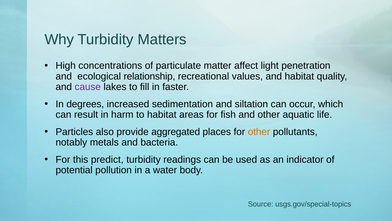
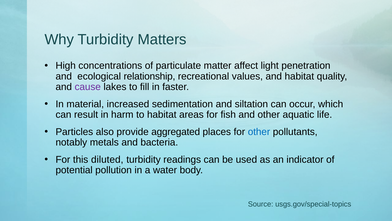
degrees: degrees -> material (85, 104)
other colour: orange -> blue (259, 131)
predict: predict -> diluted (107, 159)
